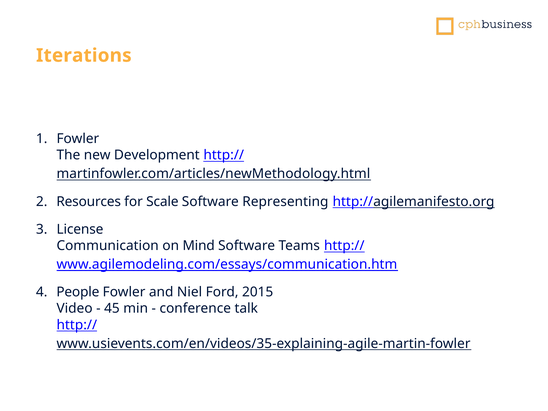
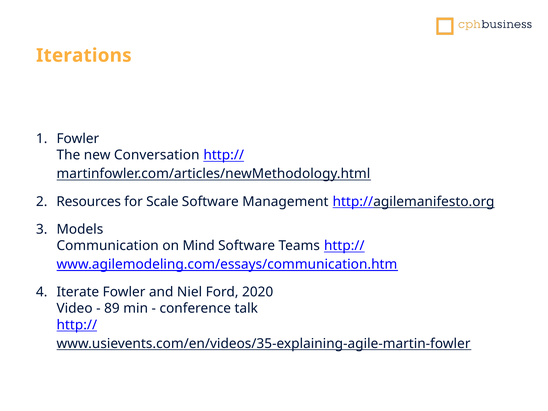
Development: Development -> Conversation (157, 155)
Representing: Representing -> Management (285, 202)
License: License -> Models (80, 229)
People: People -> Iterate (78, 292)
2015: 2015 -> 2020 (258, 292)
45: 45 -> 89 (112, 308)
